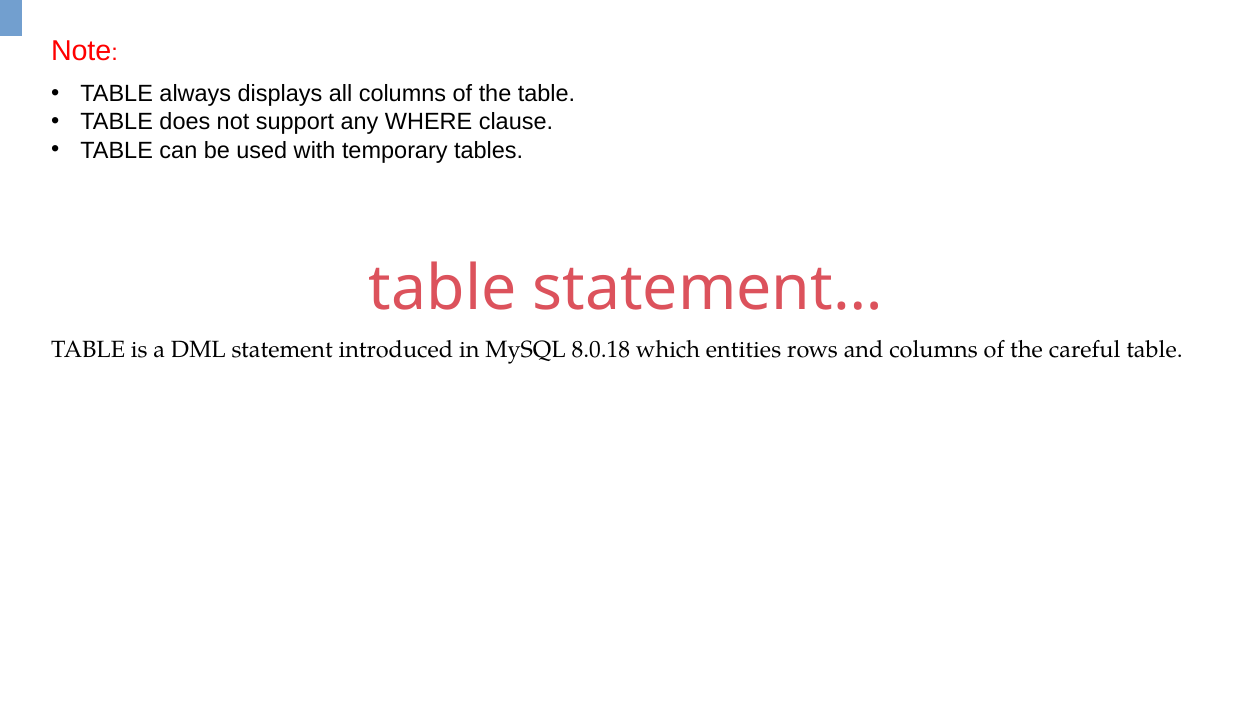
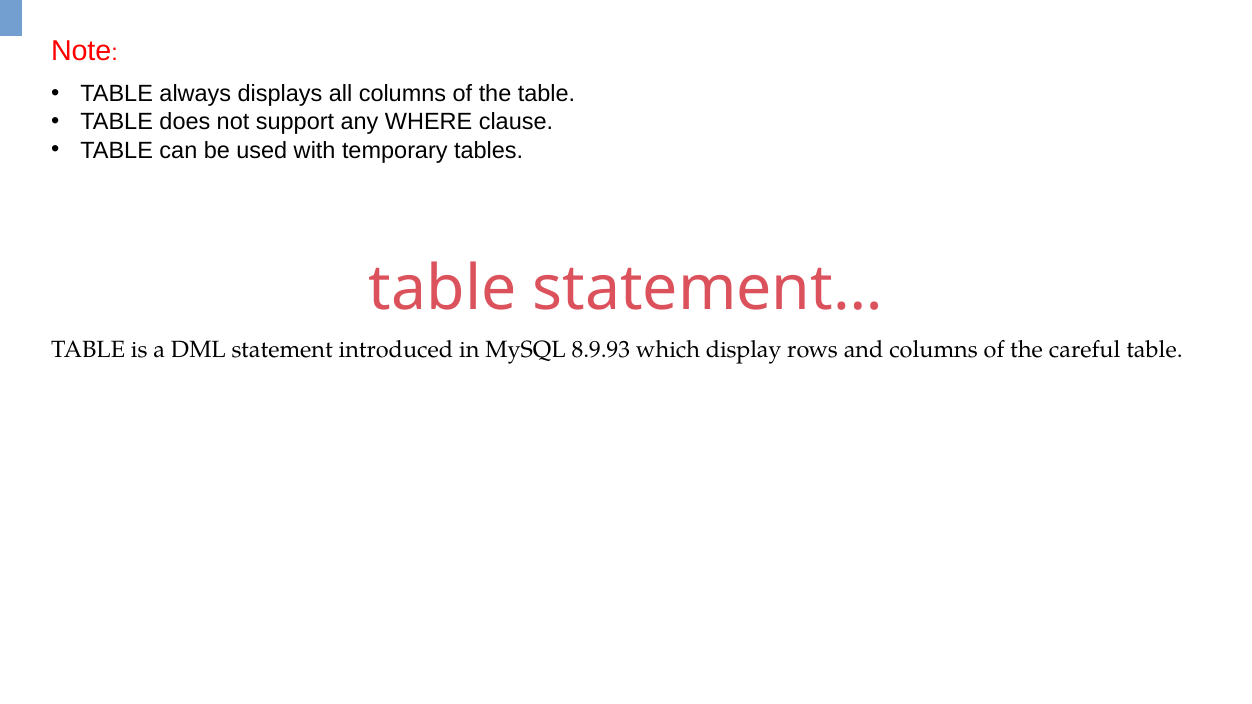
8.0.18: 8.0.18 -> 8.9.93 (601, 350)
entities: entities -> display (744, 350)
